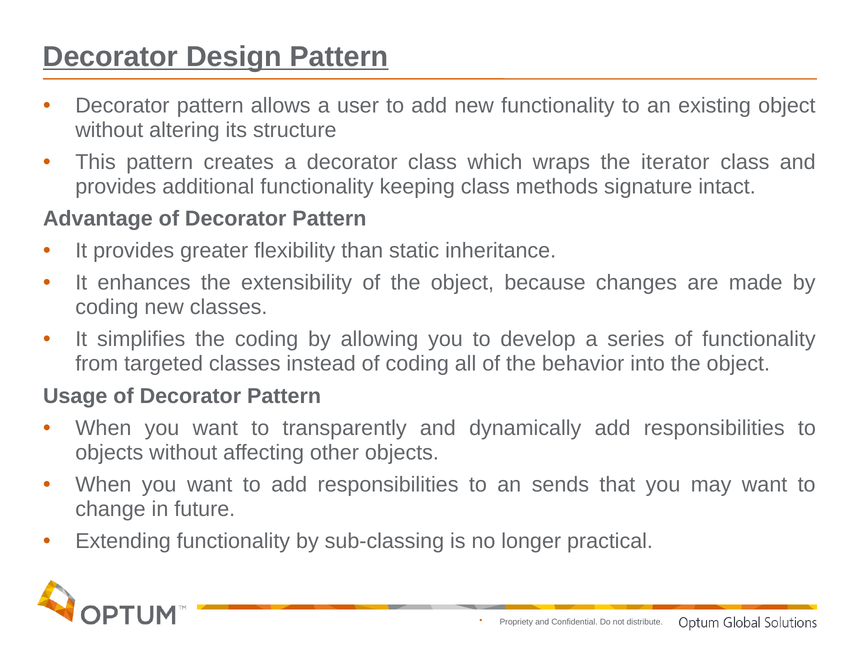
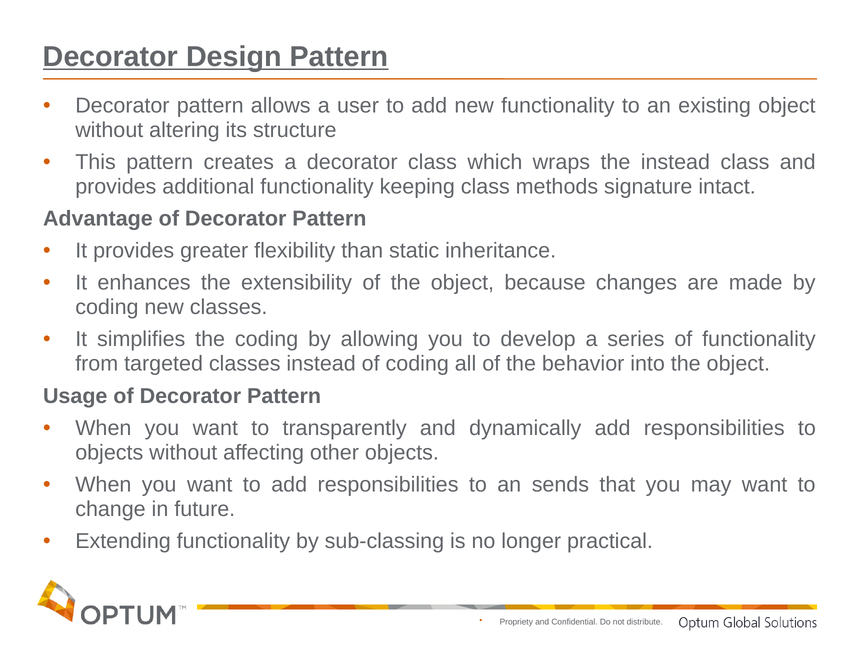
the iterator: iterator -> instead (675, 162)
